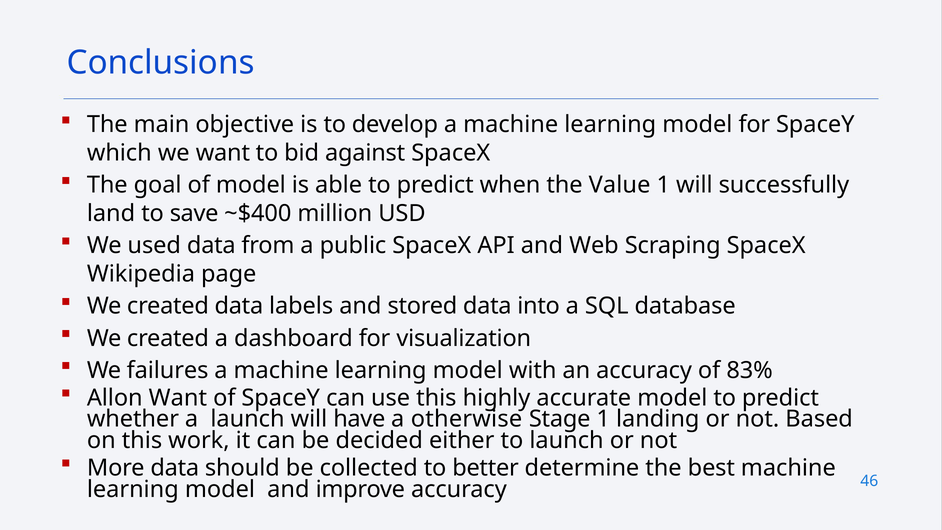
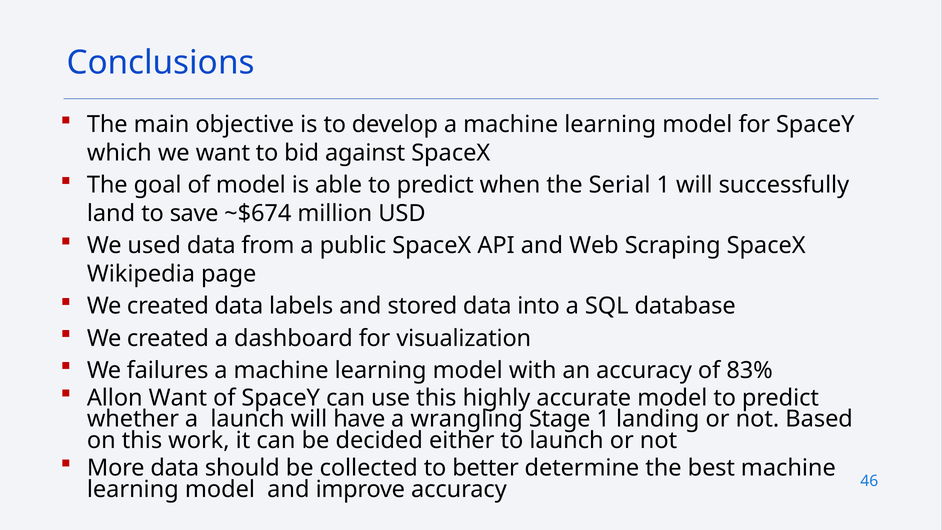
Value: Value -> Serial (620, 185)
~$400: ~$400 -> ~$674 (258, 213)
otherwise: otherwise -> wrangling (467, 419)
